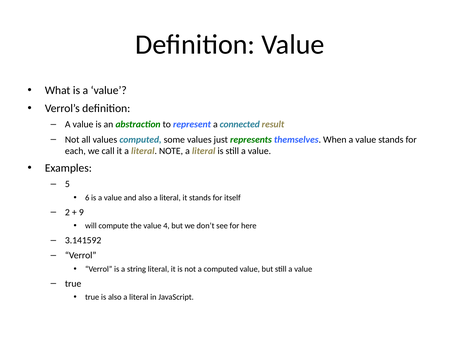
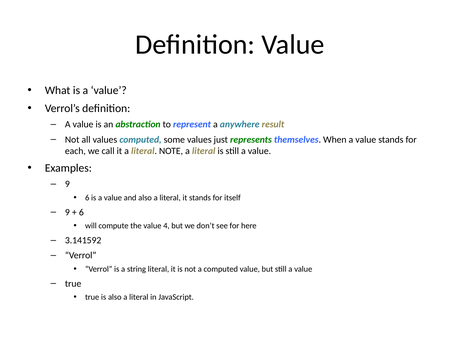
connected: connected -> anywhere (240, 124)
5: 5 -> 9 (67, 184)
2: 2 -> 9 (67, 212)
9: 9 -> 6 (81, 212)
